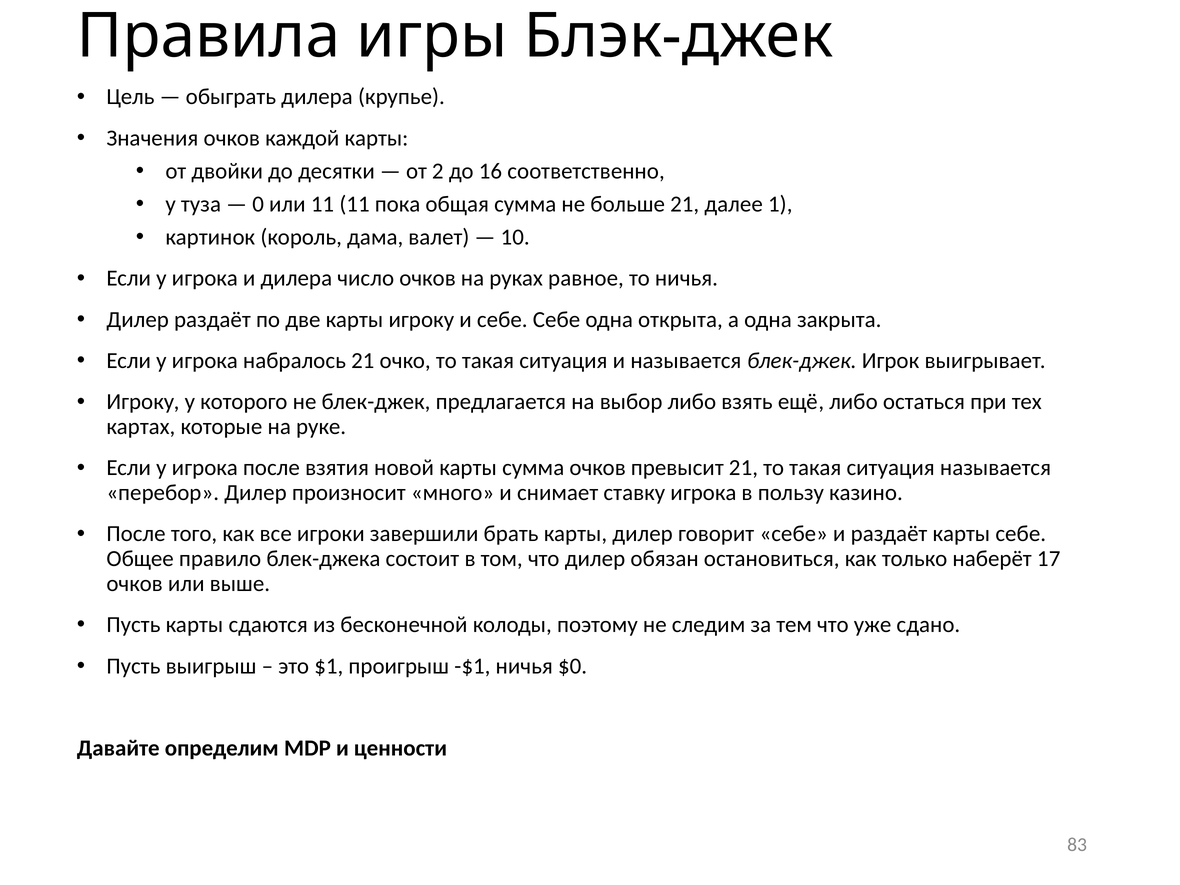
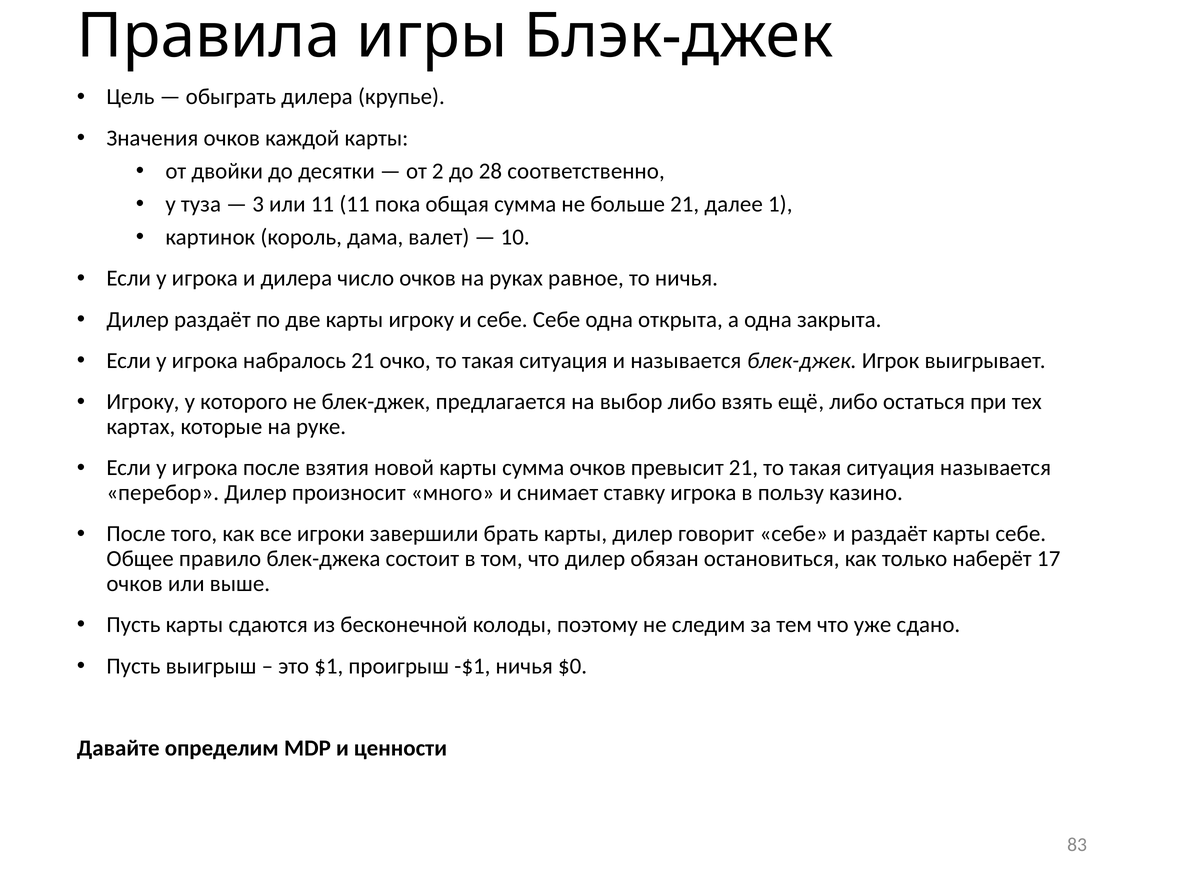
16: 16 -> 28 (490, 171)
0: 0 -> 3 (258, 204)
